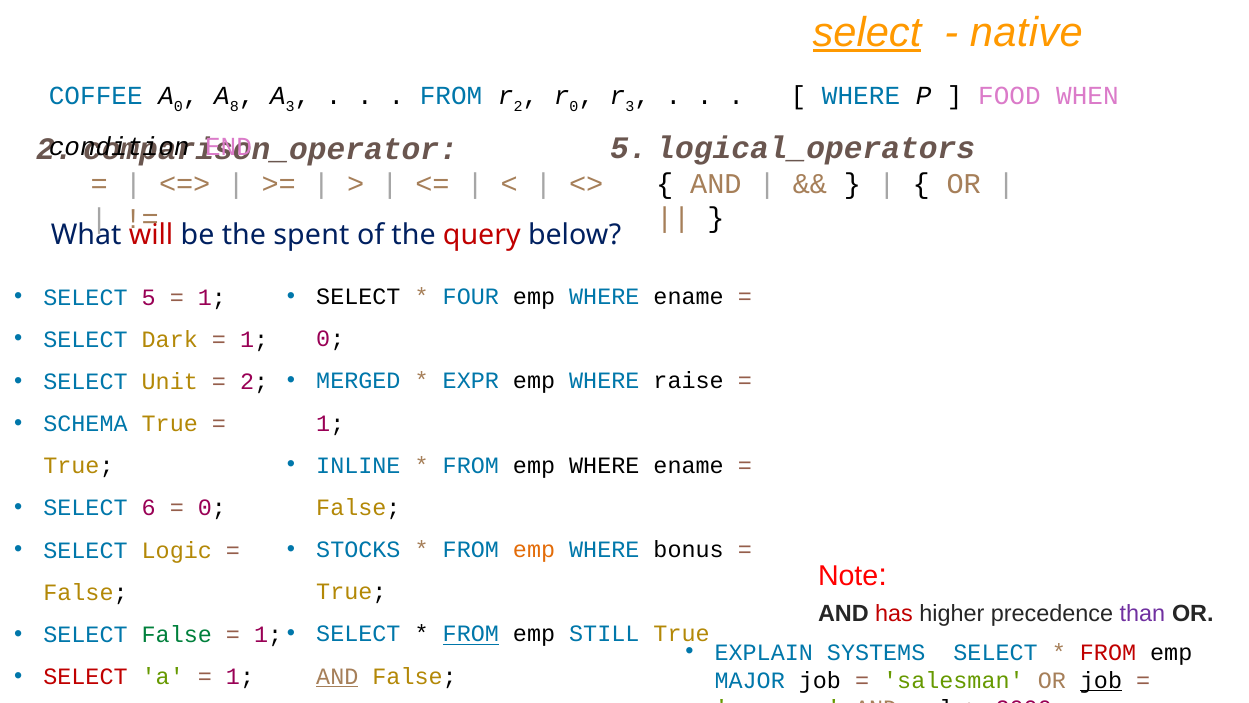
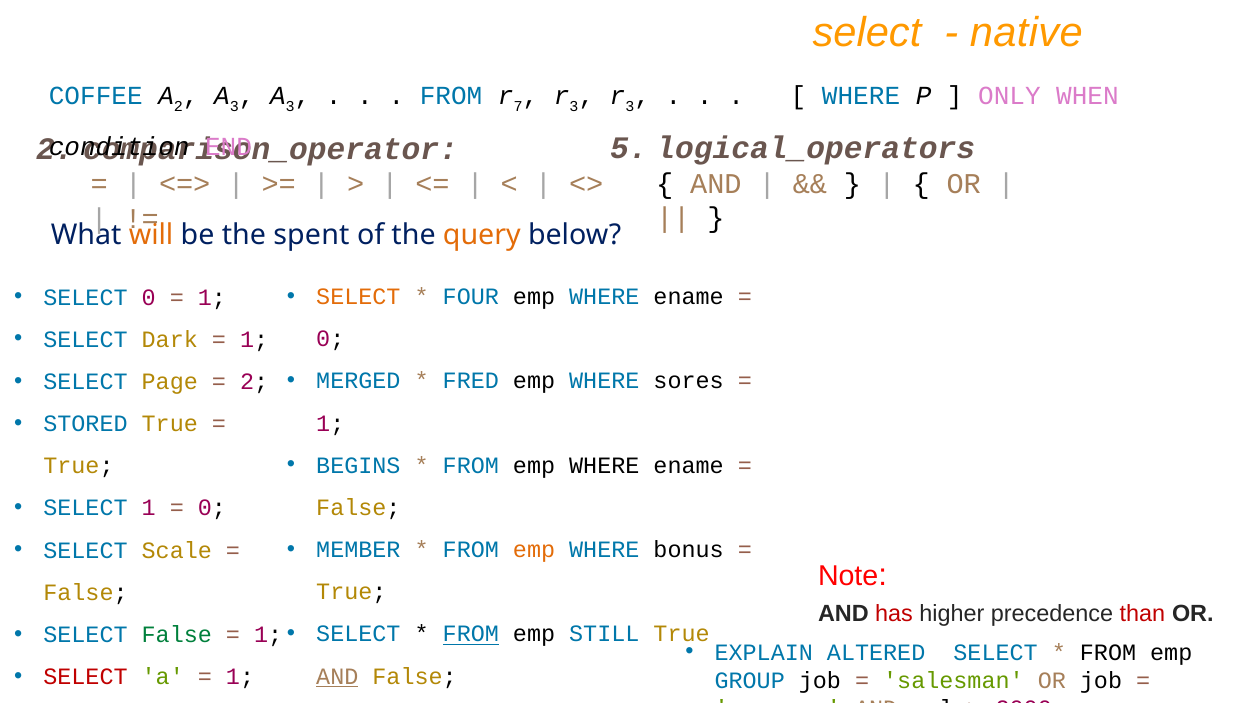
select underline: present -> none (867, 33)
A 0: 0 -> 2 (178, 106)
8: 8 -> 3 (234, 106)
2: 2 -> 7 (518, 106)
0: 0 -> 3 (574, 106)
FOOD: FOOD -> ONLY (1009, 96)
will colour: red -> orange (151, 235)
query colour: red -> orange (482, 235)
SELECT colour: black -> orange (358, 297)
SELECT 5: 5 -> 0 (149, 297)
EXPR: EXPR -> FRED (471, 381)
raise: raise -> sores (689, 381)
Unit: Unit -> Page (170, 381)
SCHEMA: SCHEMA -> STORED (85, 424)
INLINE: INLINE -> BEGINS (358, 465)
SELECT 6: 6 -> 1 (149, 508)
STOCKS: STOCKS -> MEMBER (358, 550)
Logic: Logic -> Scale (177, 550)
than colour: purple -> red (1142, 614)
SYSTEMS: SYSTEMS -> ALTERED (876, 652)
FROM colour: red -> black (1108, 652)
MAJOR: MAJOR -> GROUP (750, 680)
job underline: present -> none (1101, 680)
